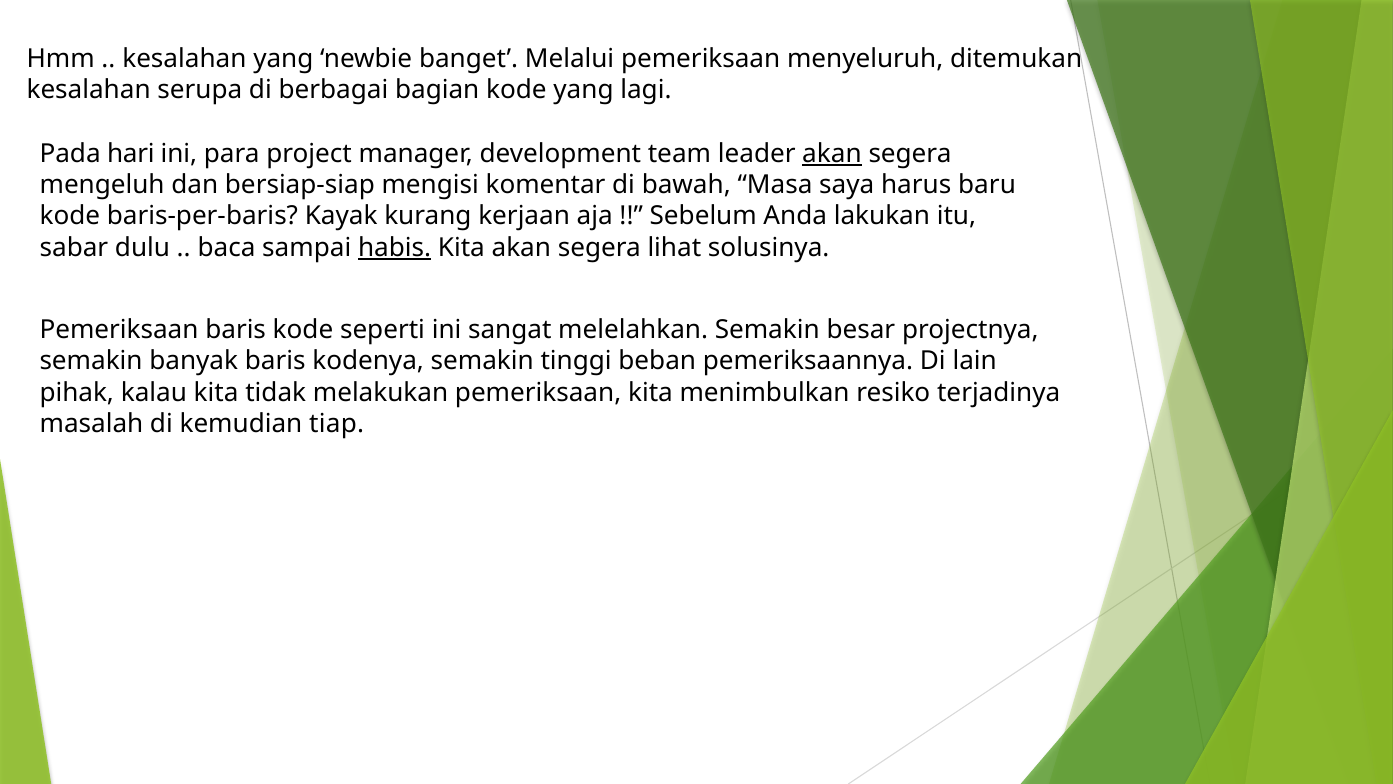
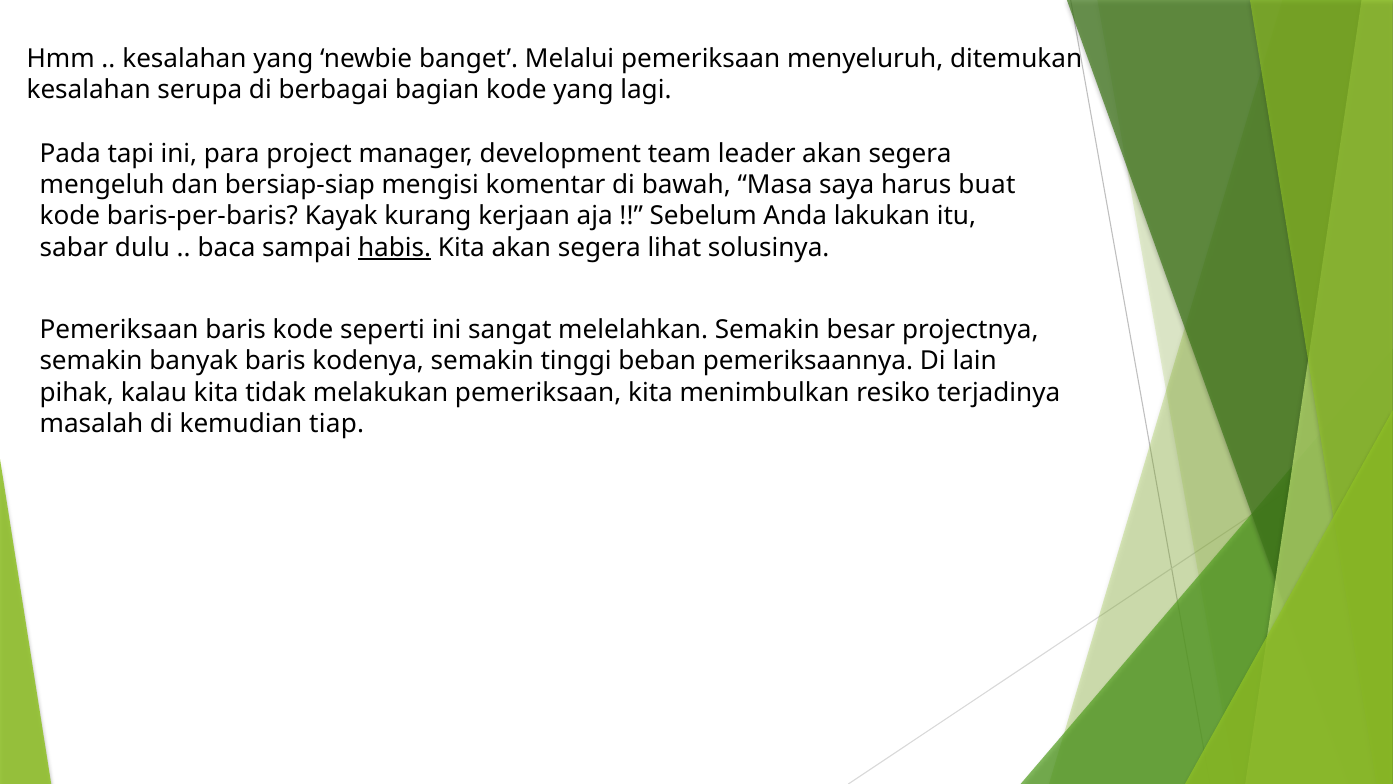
hari: hari -> tapi (131, 154)
akan underline: present -> none (832, 154)
baru: baru -> buat (987, 185)
